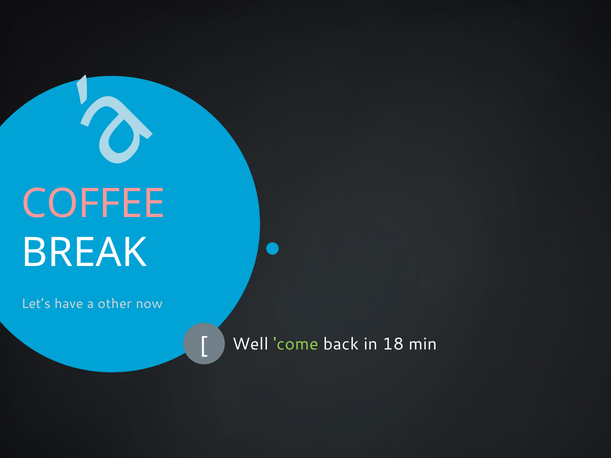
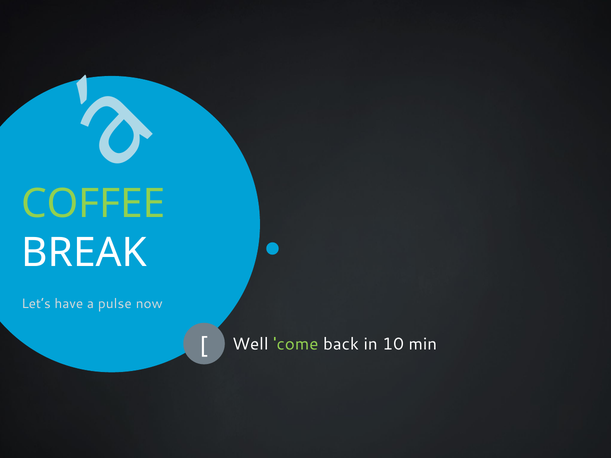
COFFEE colour: pink -> light green (93, 204)
other: other -> pulse (115, 304)
18: 18 -> 10 (393, 344)
